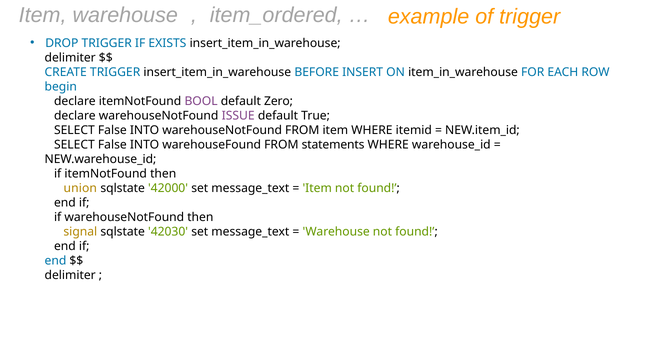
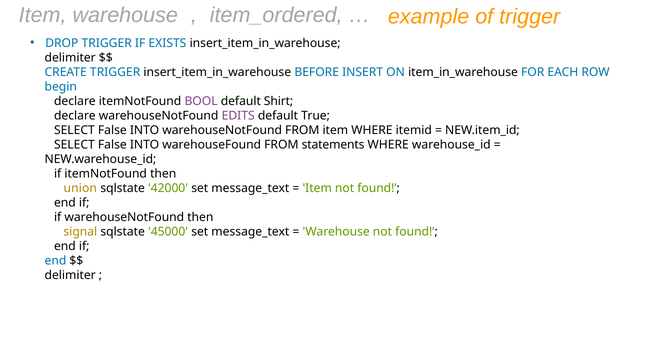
Zero: Zero -> Shirt (278, 101)
ISSUE: ISSUE -> EDITS (238, 116)
42030: 42030 -> 45000 (168, 232)
